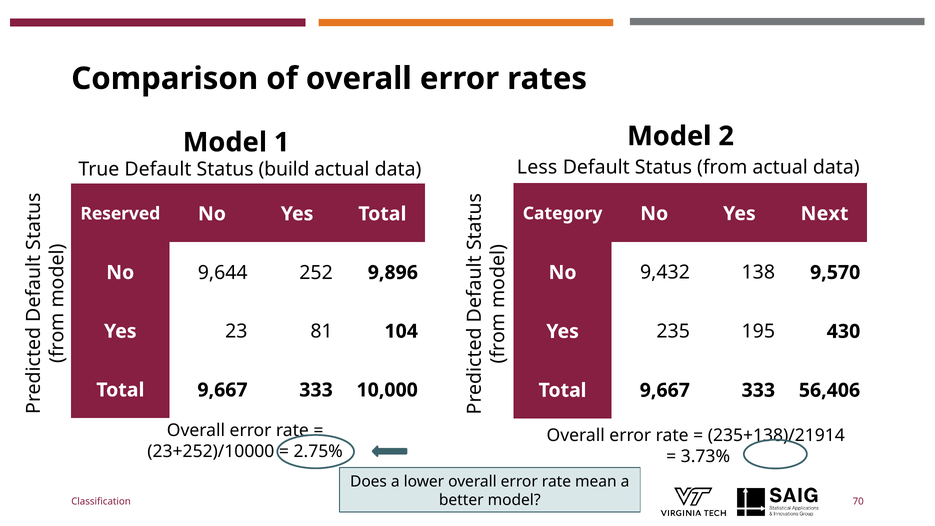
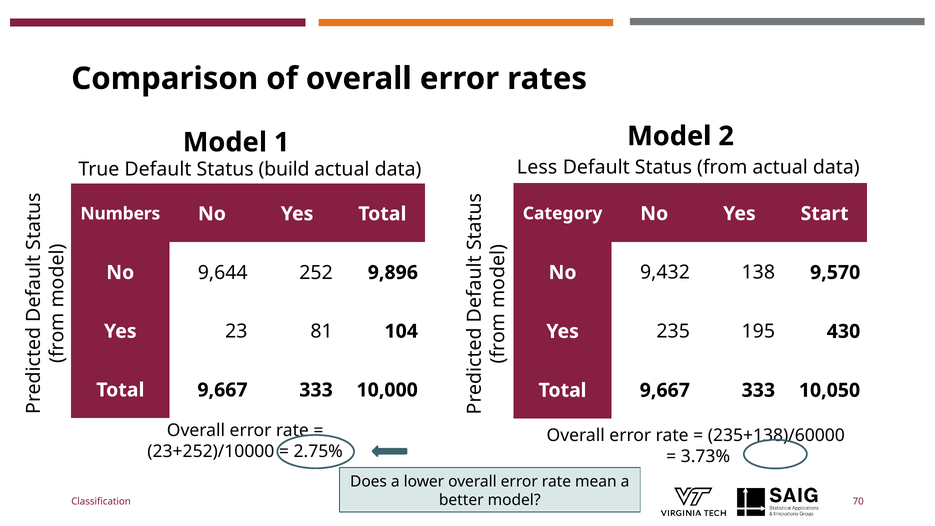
Next: Next -> Start (825, 214)
Reserved: Reserved -> Numbers (120, 214)
56,406: 56,406 -> 10,050 (829, 390)
235+138)/21914: 235+138)/21914 -> 235+138)/60000 (776, 436)
